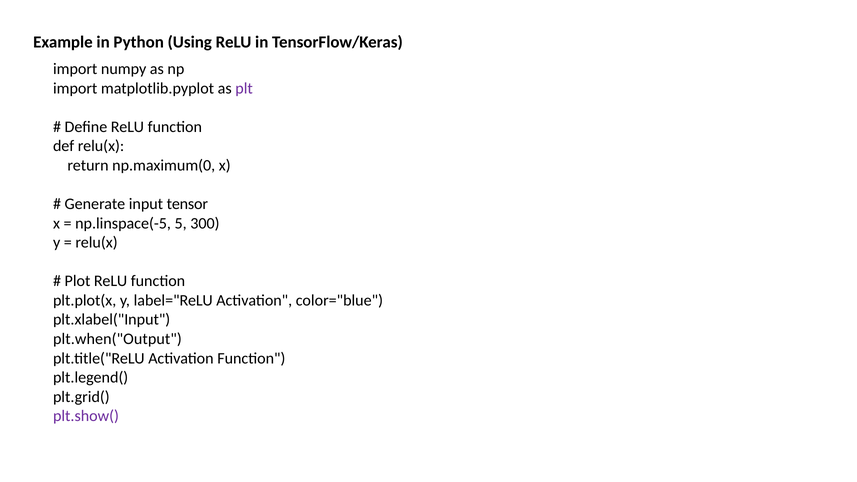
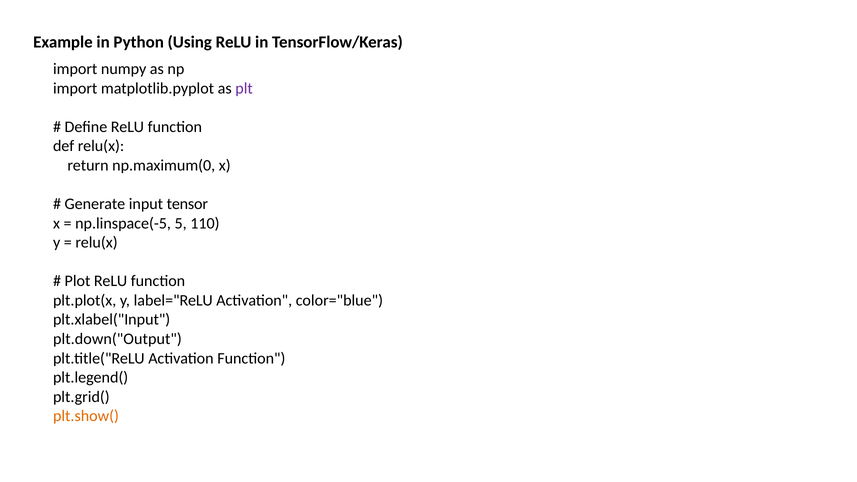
300: 300 -> 110 (205, 223)
plt.when("Output: plt.when("Output -> plt.down("Output (117, 339)
plt.show( colour: purple -> orange (86, 416)
